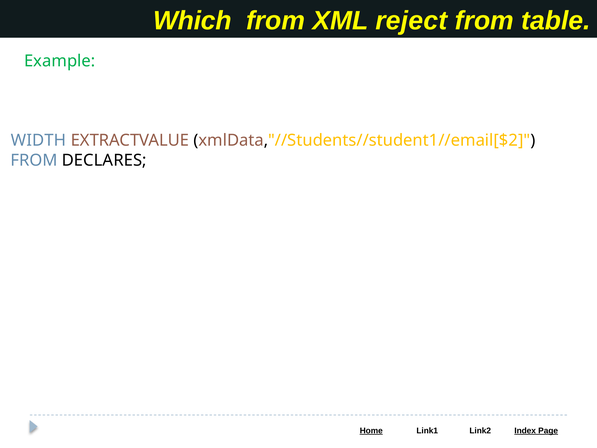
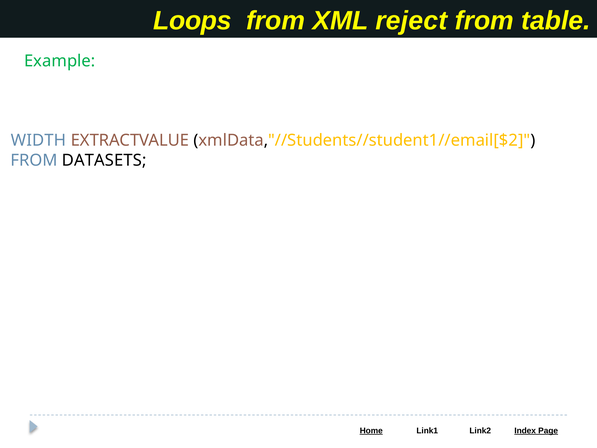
Which: Which -> Loops (192, 21)
DECLARES: DECLARES -> DATASETS (104, 160)
